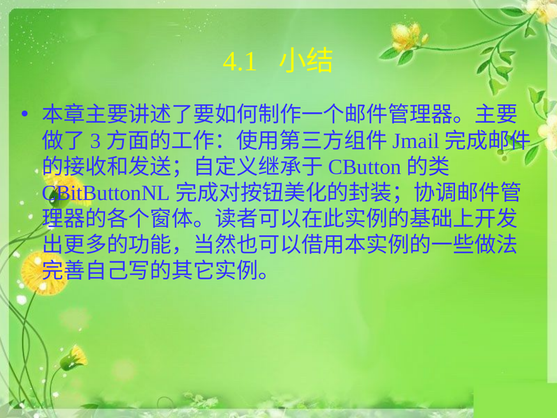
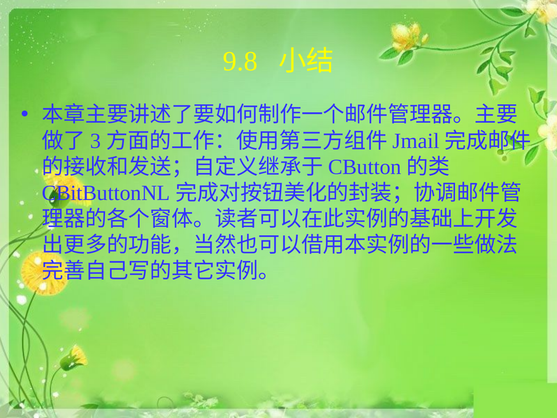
4.1: 4.1 -> 9.8 (240, 61)
